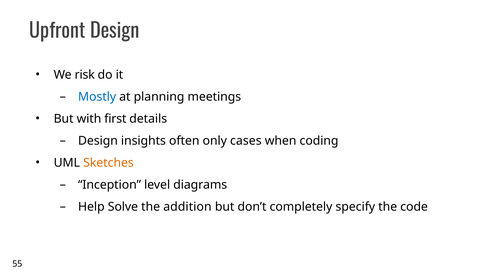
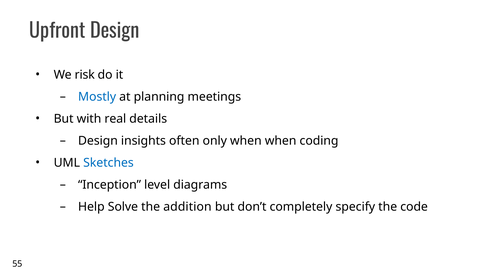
first: first -> real (115, 118)
only cases: cases -> when (246, 140)
Sketches colour: orange -> blue (108, 162)
